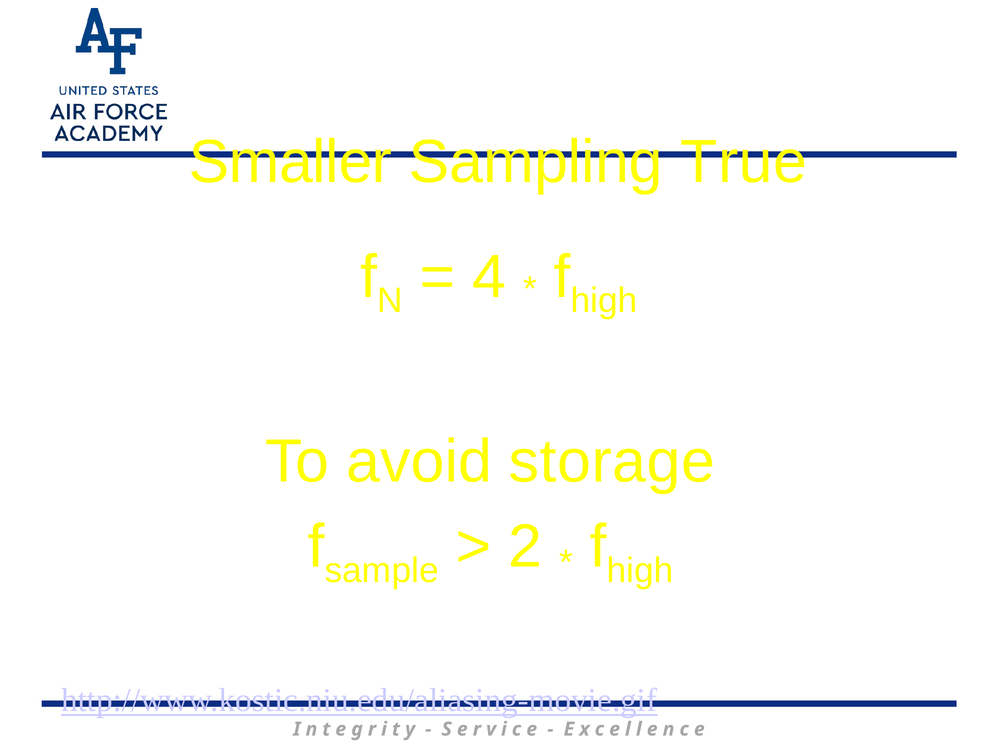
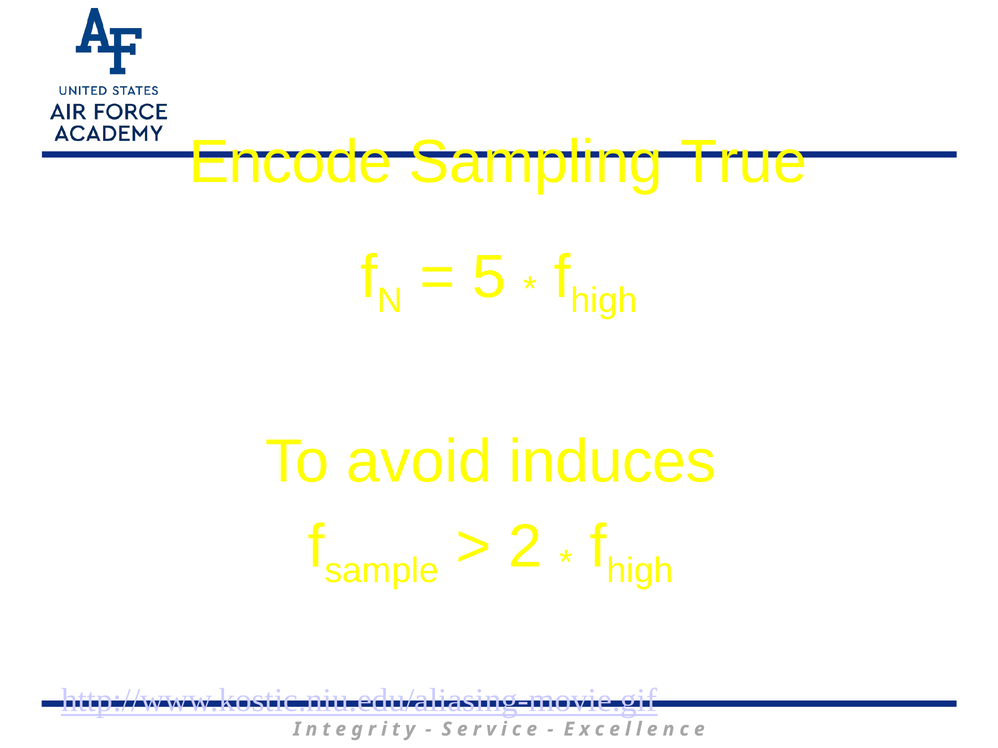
Smaller: Smaller -> Encode (290, 162)
4: 4 -> 5 (489, 277)
storage: storage -> induces (613, 462)
